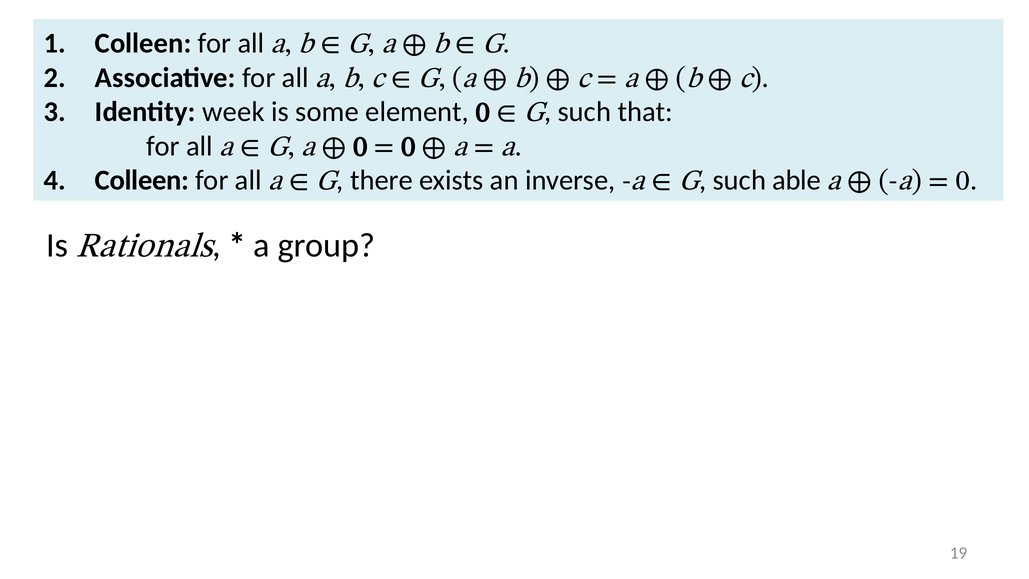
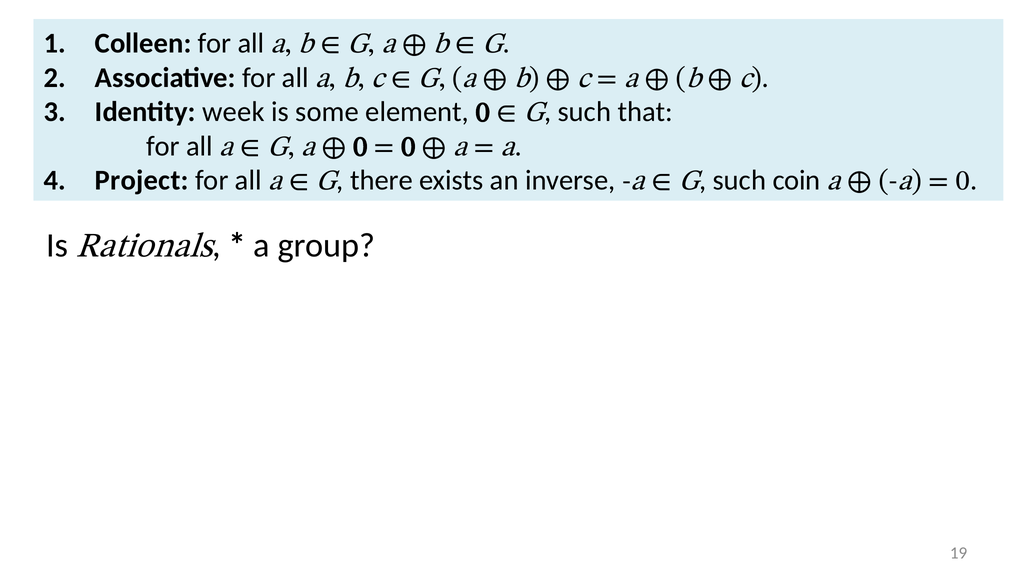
Colleen: Colleen -> Project (142, 180)
able: able -> coin (797, 180)
